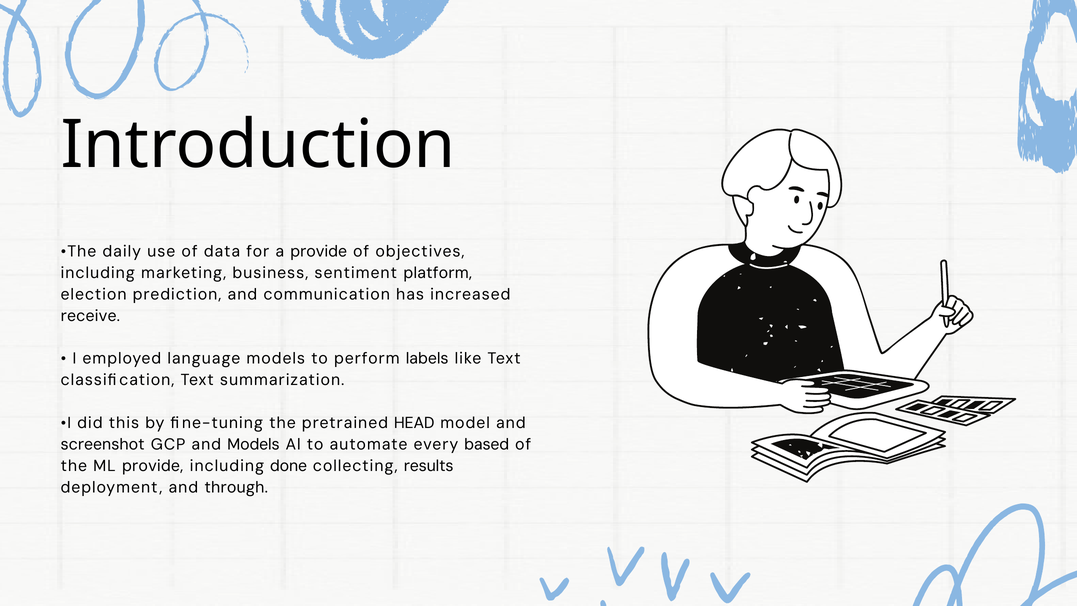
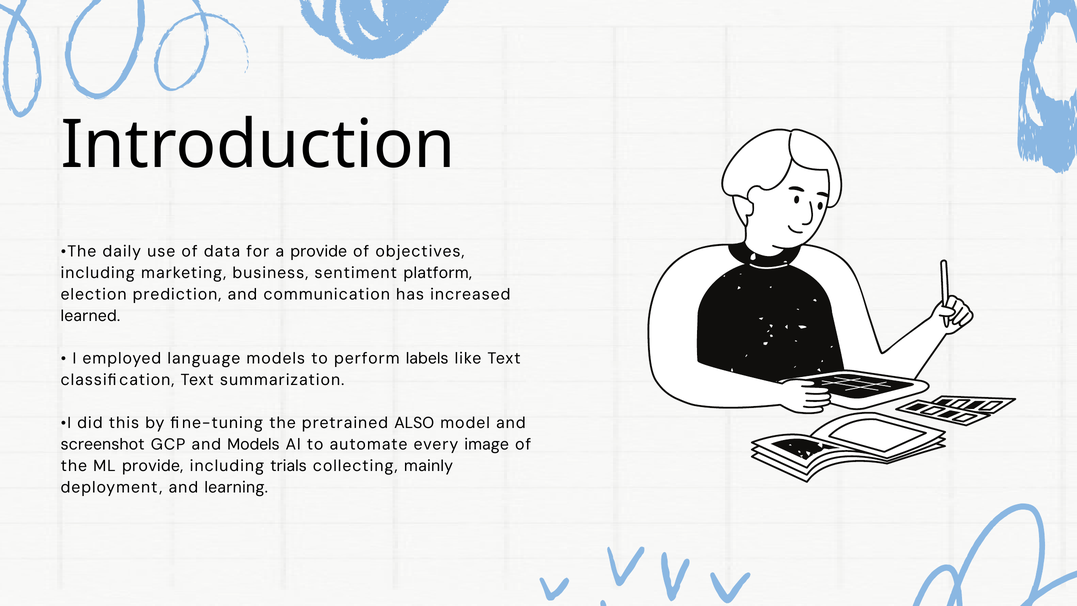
receive: receive -> learned (90, 316)
HEAD: HEAD -> ALSO (414, 423)
based: based -> image (487, 444)
done: done -> trials (289, 466)
results: results -> mainly (429, 466)
through: through -> learning (236, 487)
